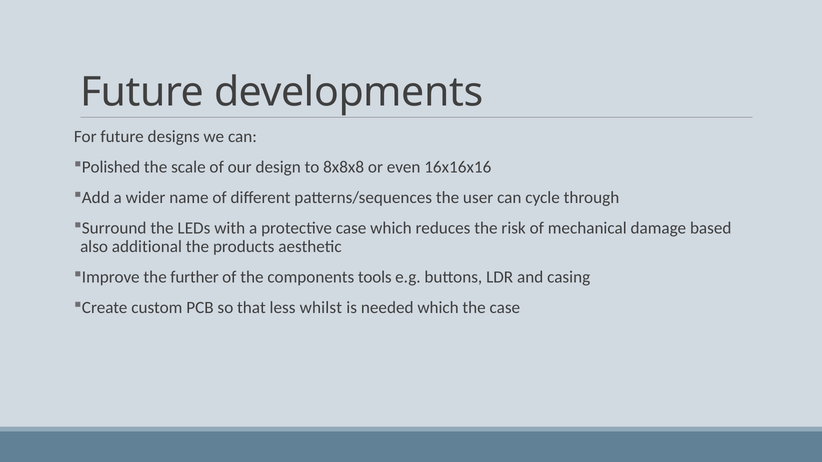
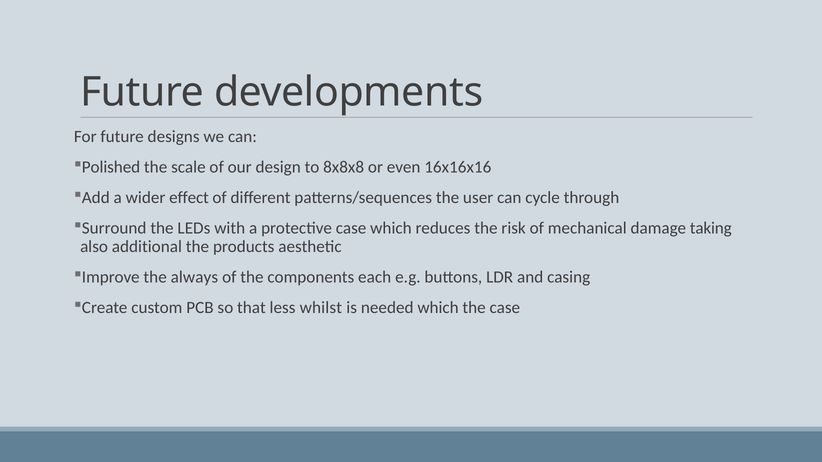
name: name -> effect (189, 198)
based: based -> taking (711, 228)
further: further -> always (194, 277)
tools: tools -> each (375, 277)
